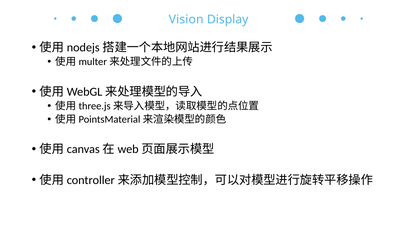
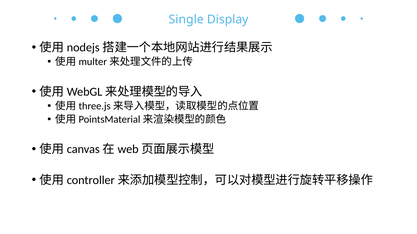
Vision: Vision -> Single (186, 19)
